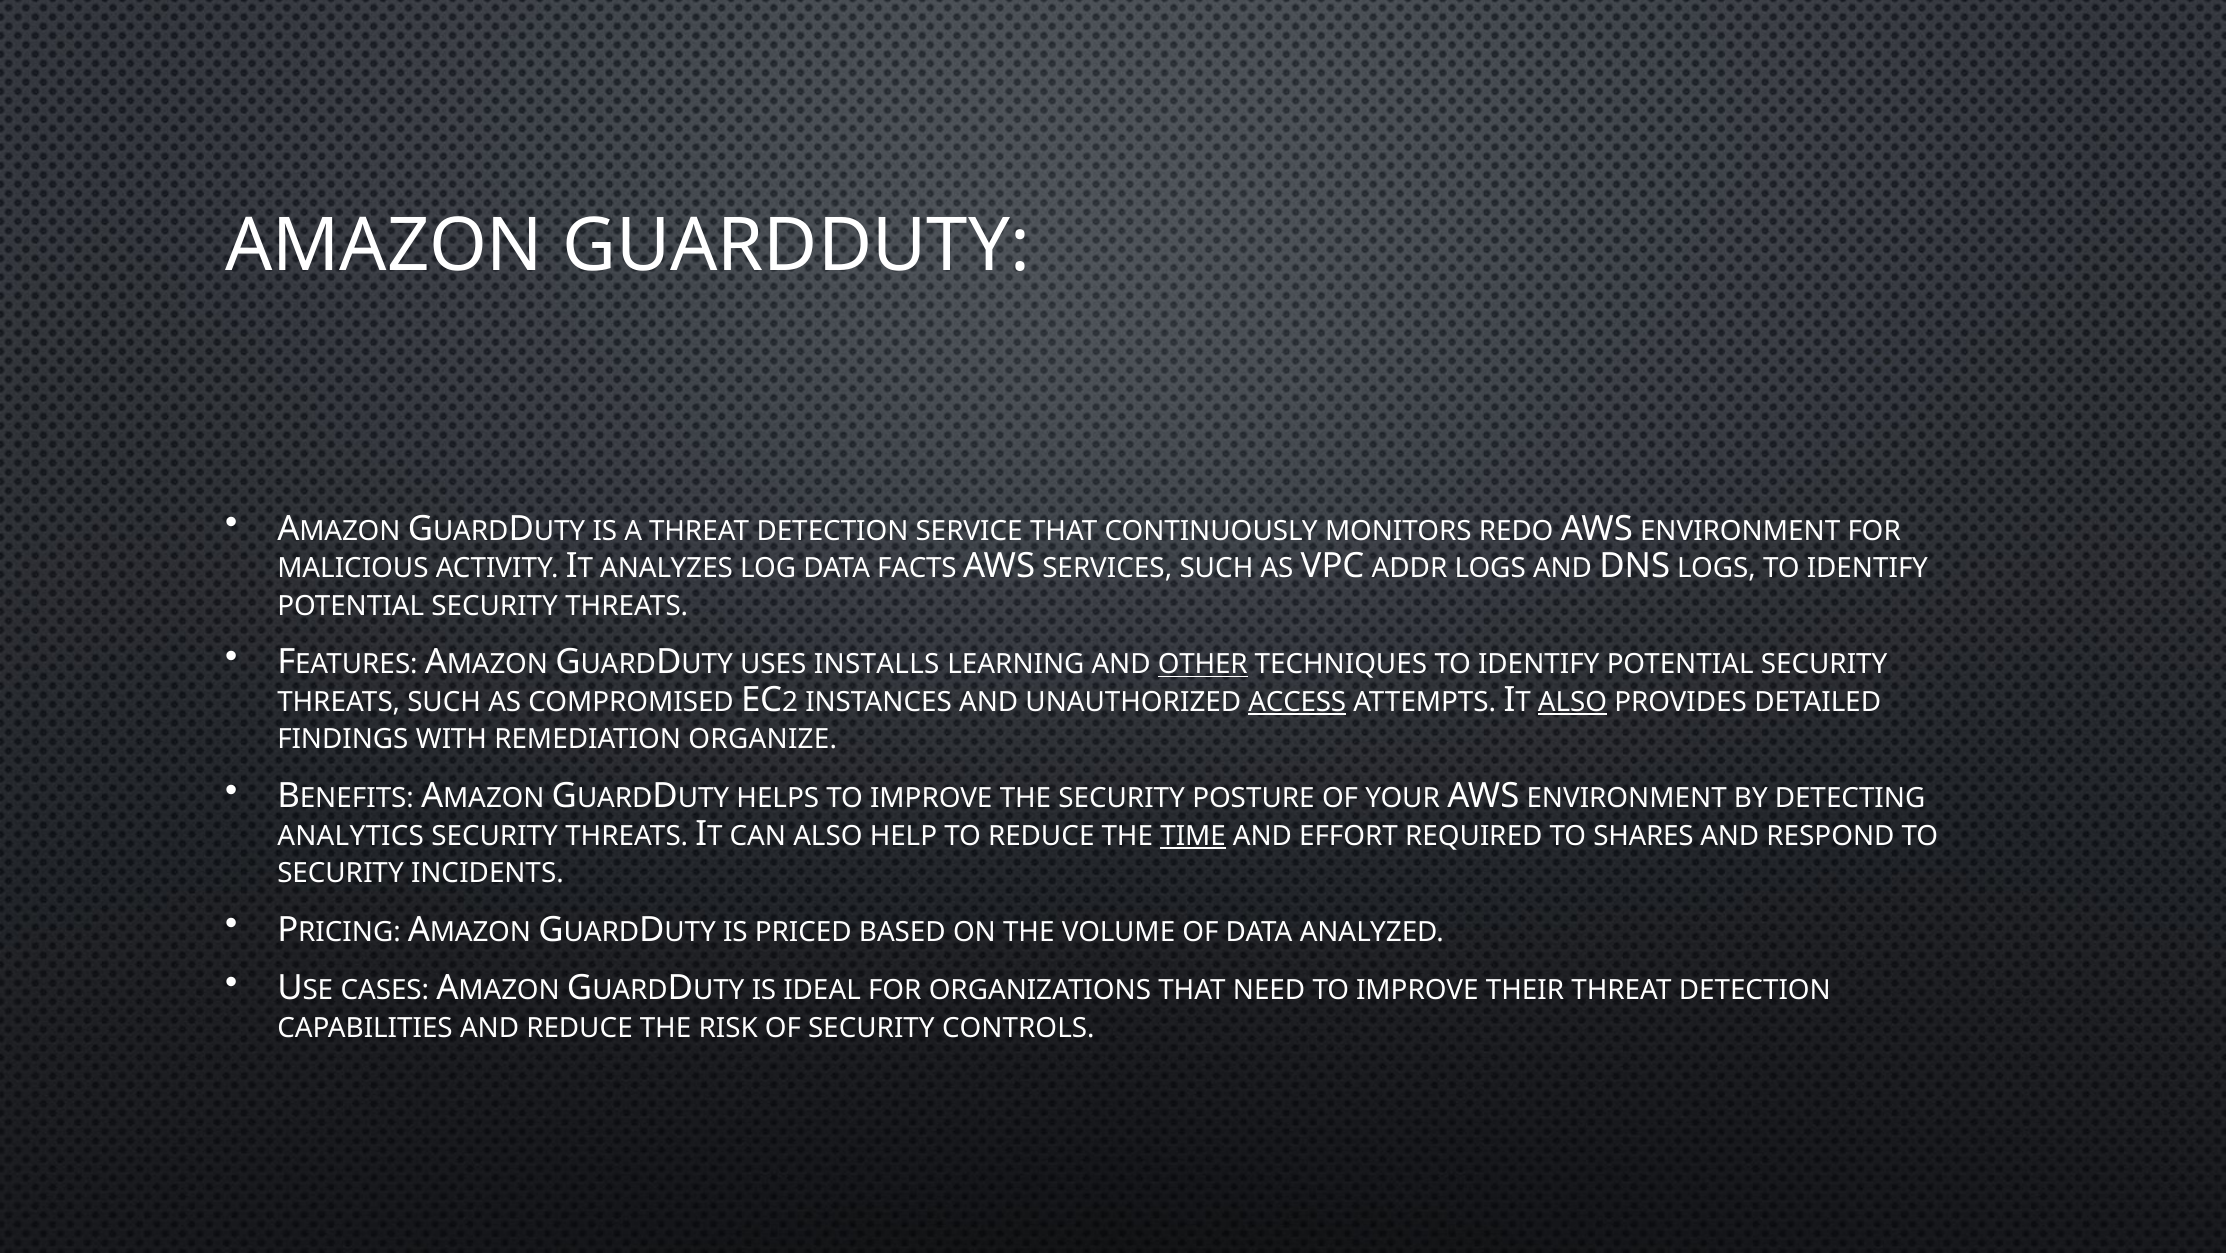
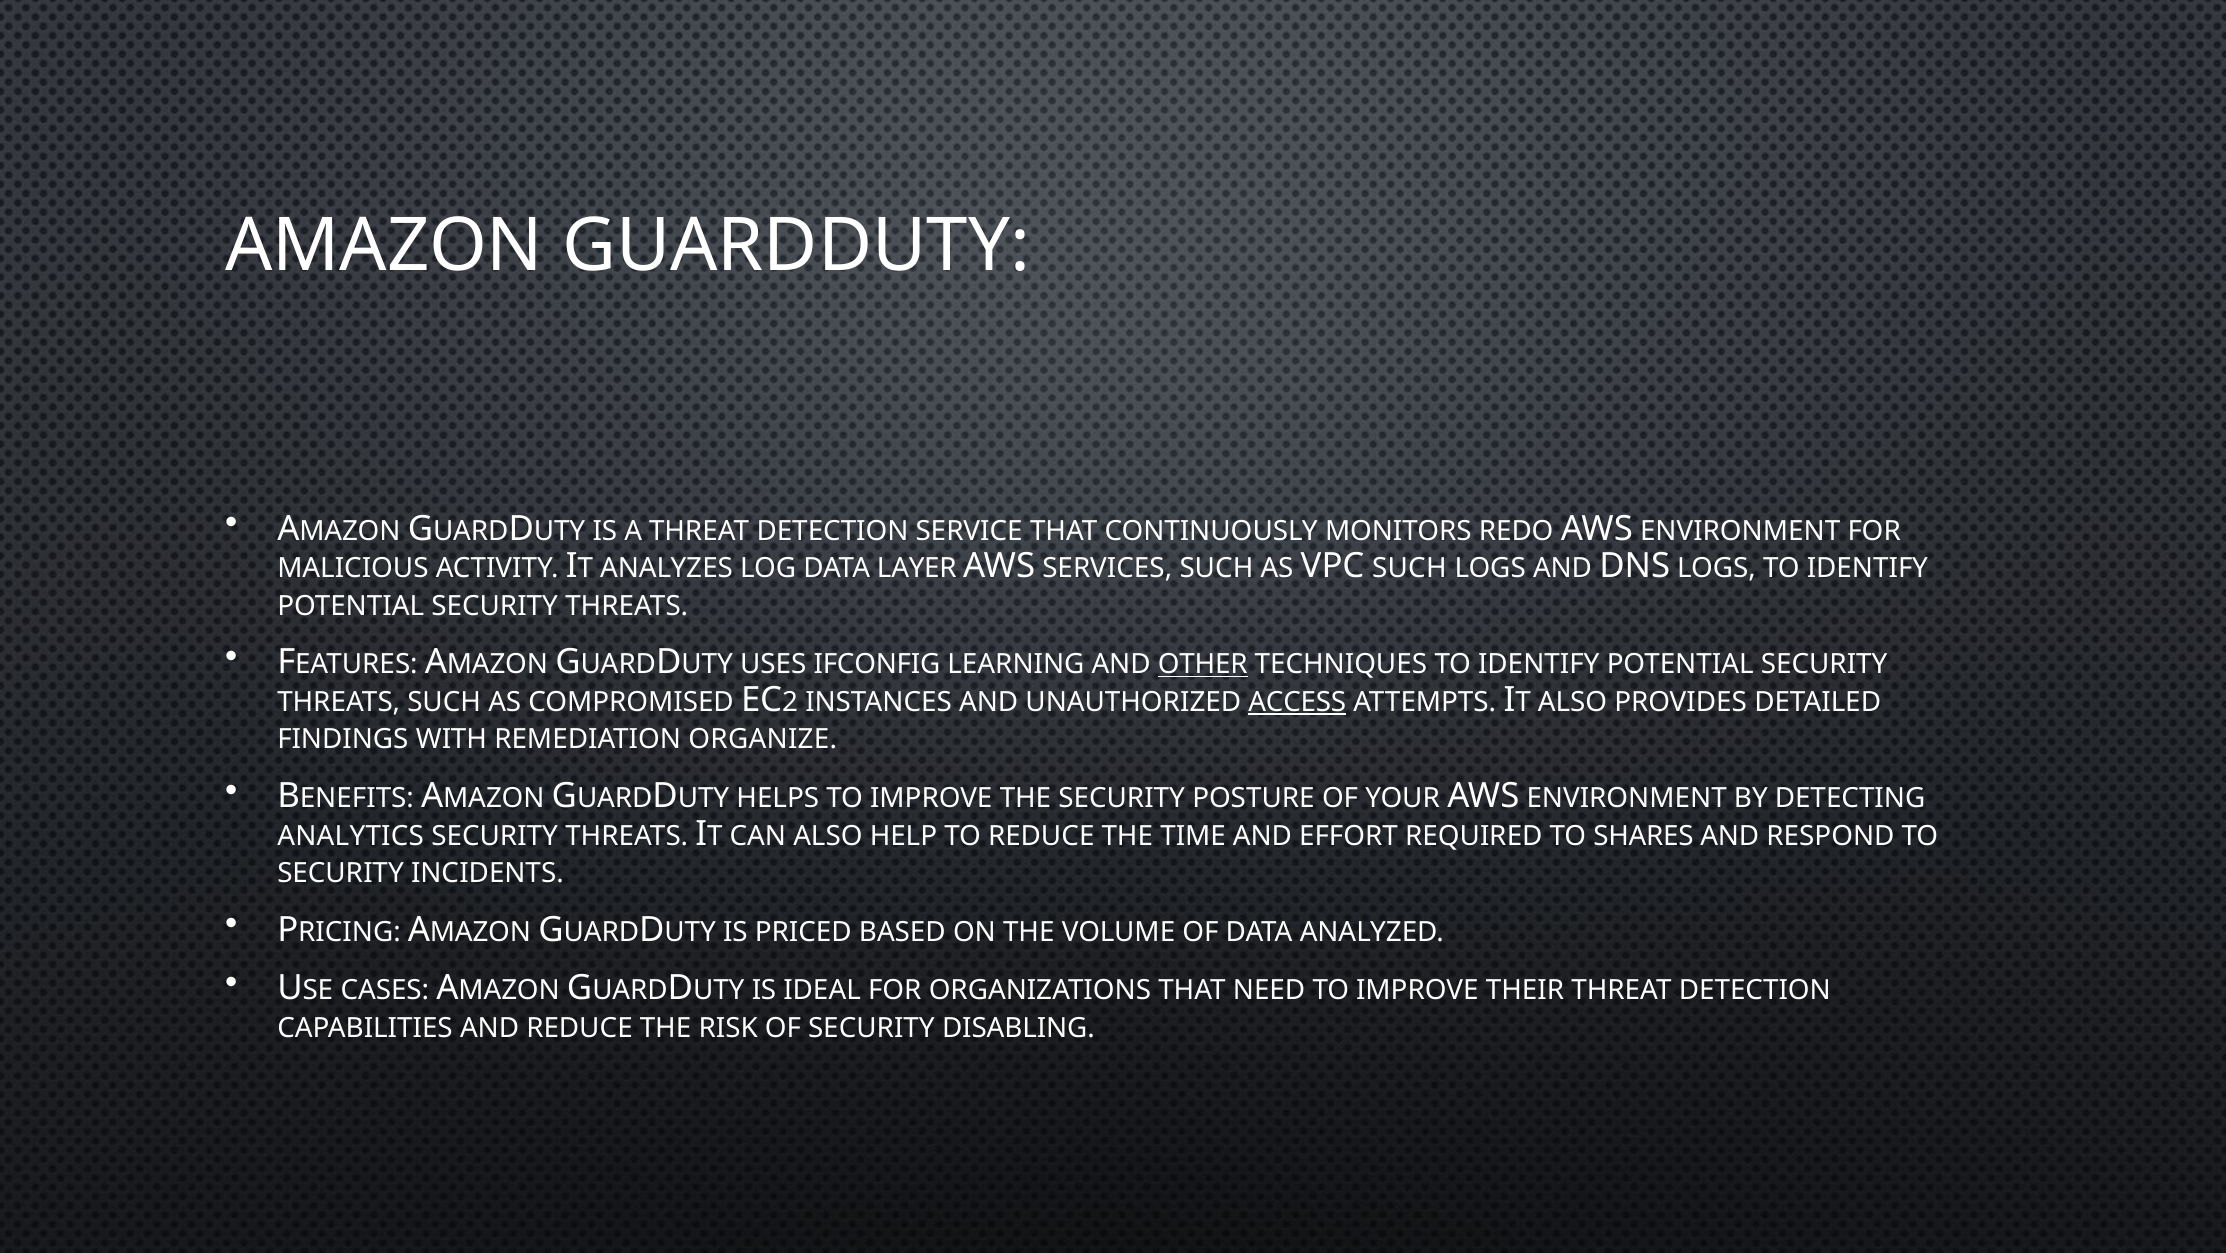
FACTS: FACTS -> LAYER (917, 568)
VPC ADDR: ADDR -> SUCH (1409, 568)
INSTALLS: INSTALLS -> IFCONFIG (877, 664)
ALSO underline: present -> none (1572, 702)
TIME underline: present -> none (1193, 835)
CONTROLS: CONTROLS -> DISABLING (1018, 1027)
